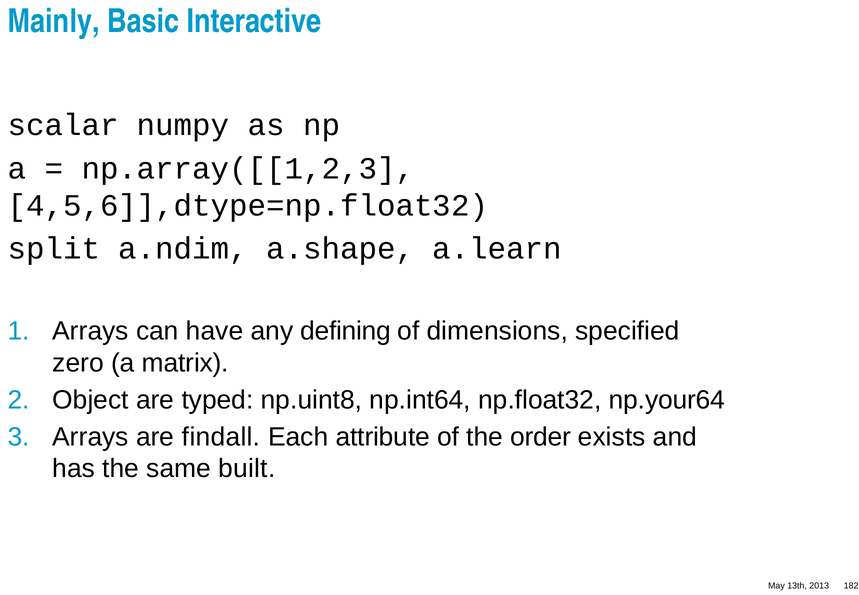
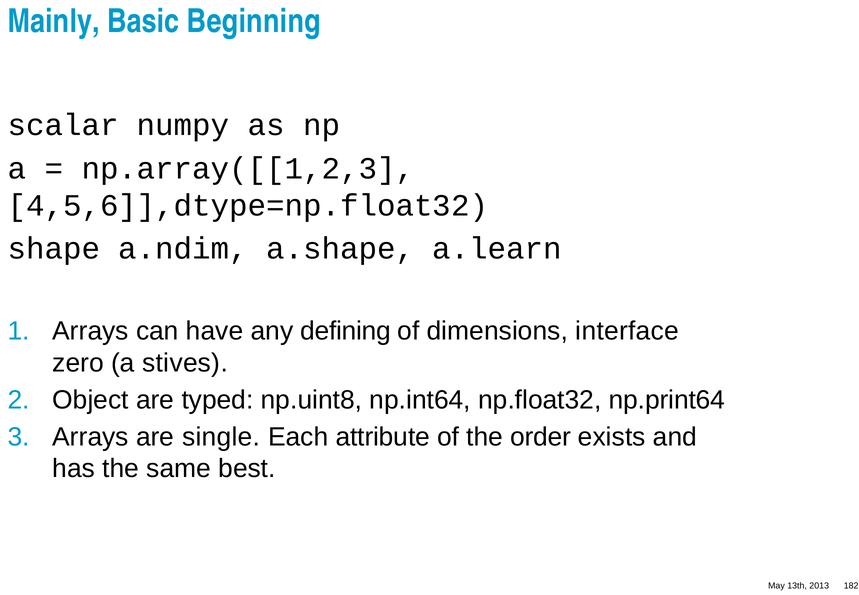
Interactive: Interactive -> Beginning (254, 22)
split: split -> shape (54, 249)
specified: specified -> interface (627, 331)
matrix: matrix -> stives (185, 363)
np.your64: np.your64 -> np.print64 (667, 400)
findall: findall -> single (221, 437)
built: built -> best (247, 468)
